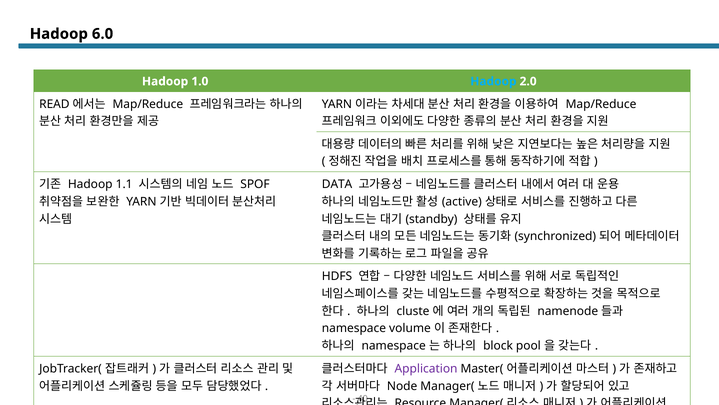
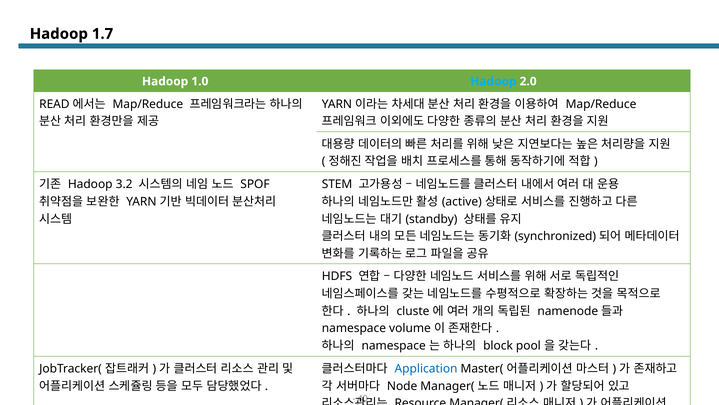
6.0: 6.0 -> 1.7 (103, 34)
1.1: 1.1 -> 3.2 (124, 184)
DATA: DATA -> STEM (337, 184)
Application colour: purple -> blue (426, 368)
